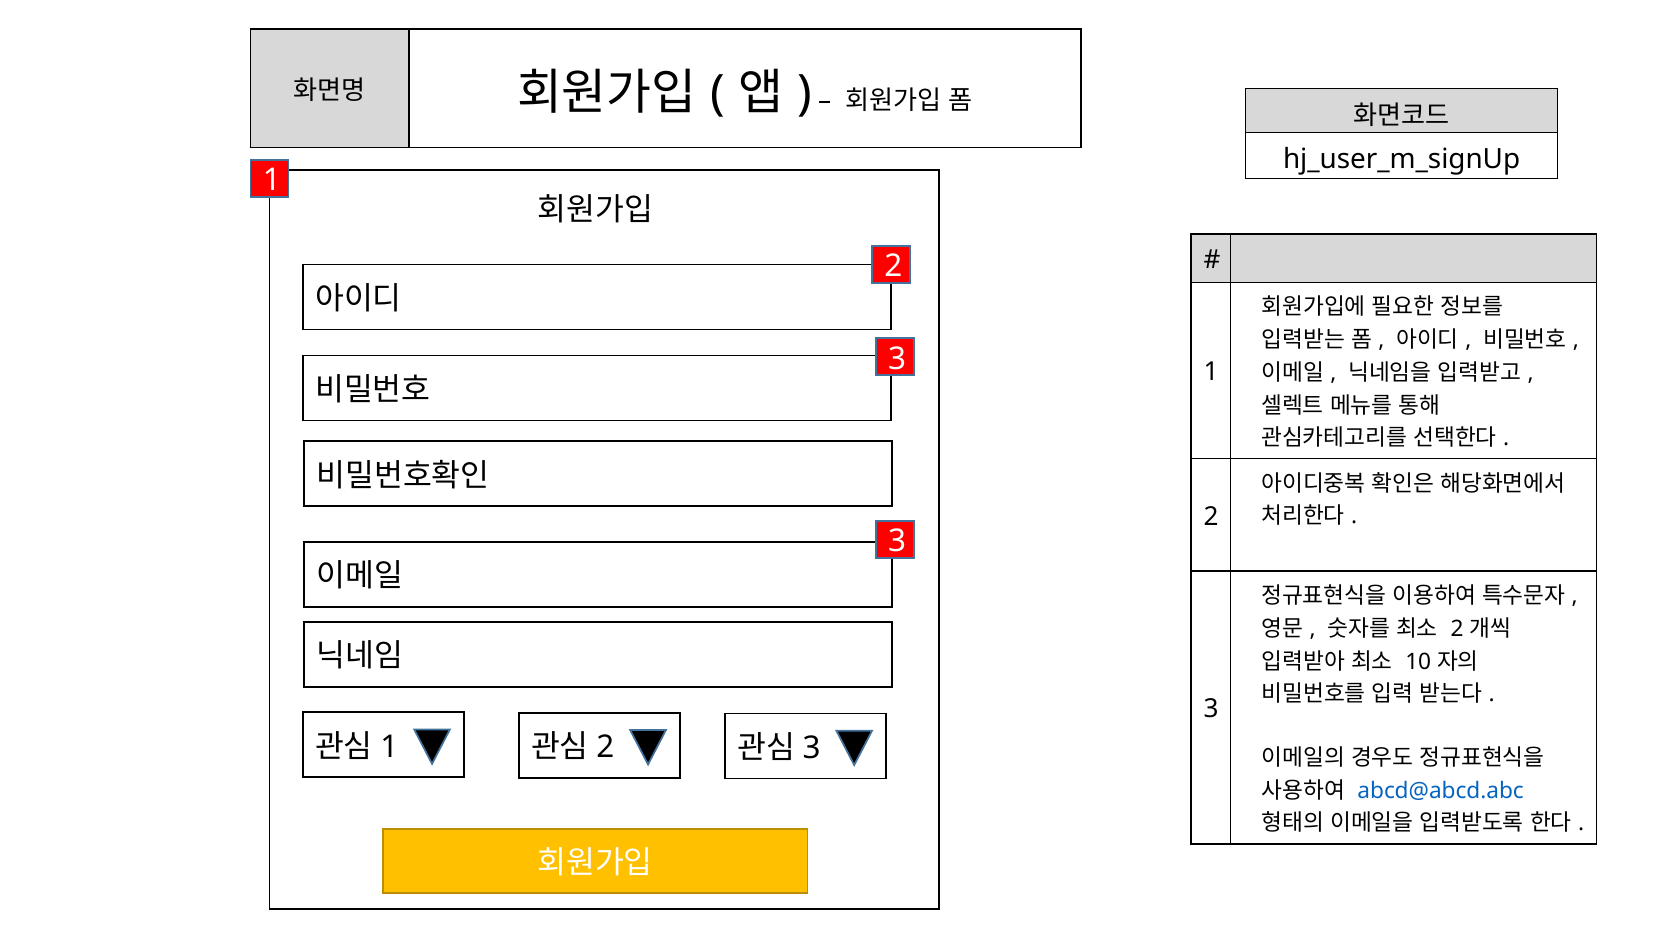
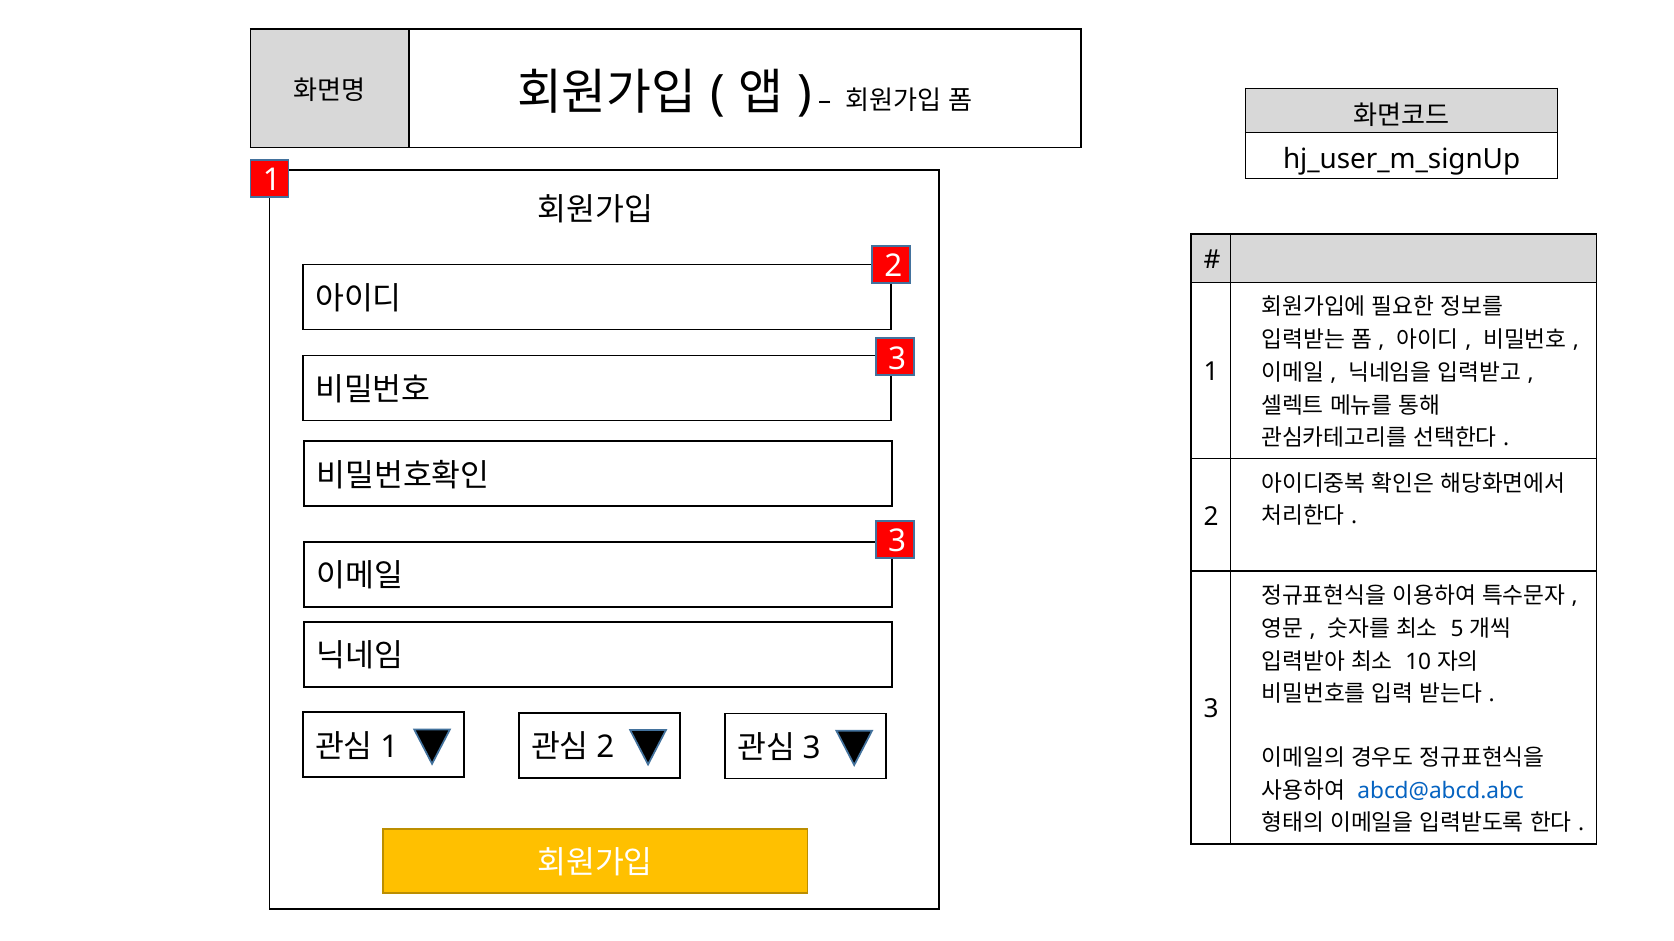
2: 2 -> 5 (1457, 629)
